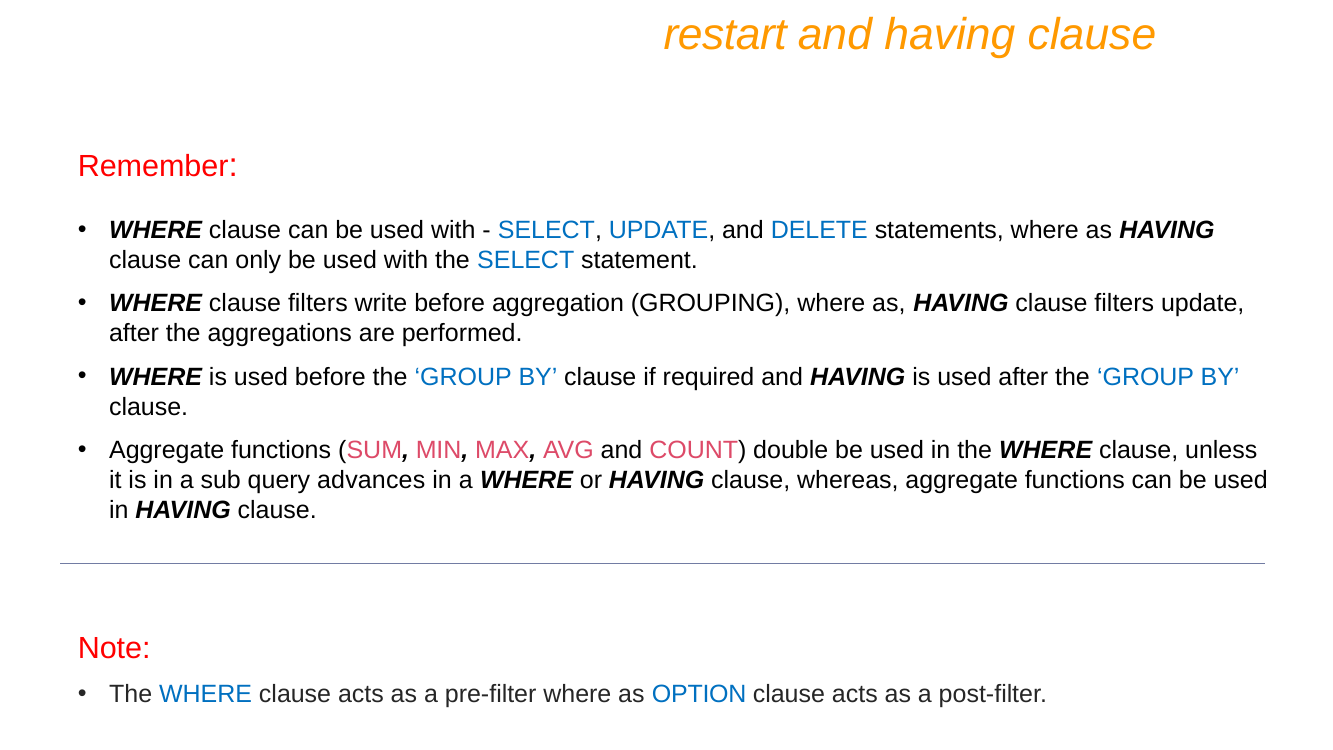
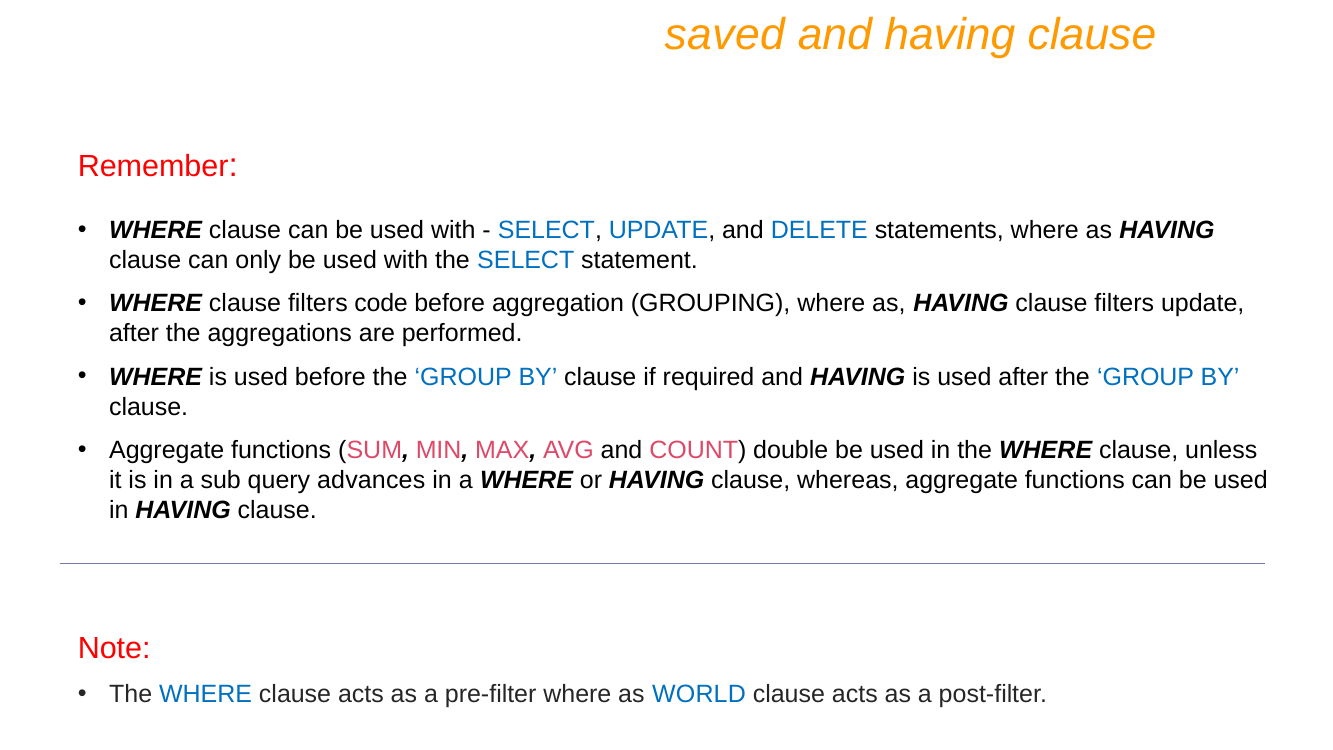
restart: restart -> saved (725, 35)
write: write -> code (381, 304)
OPTION: OPTION -> WORLD (699, 694)
